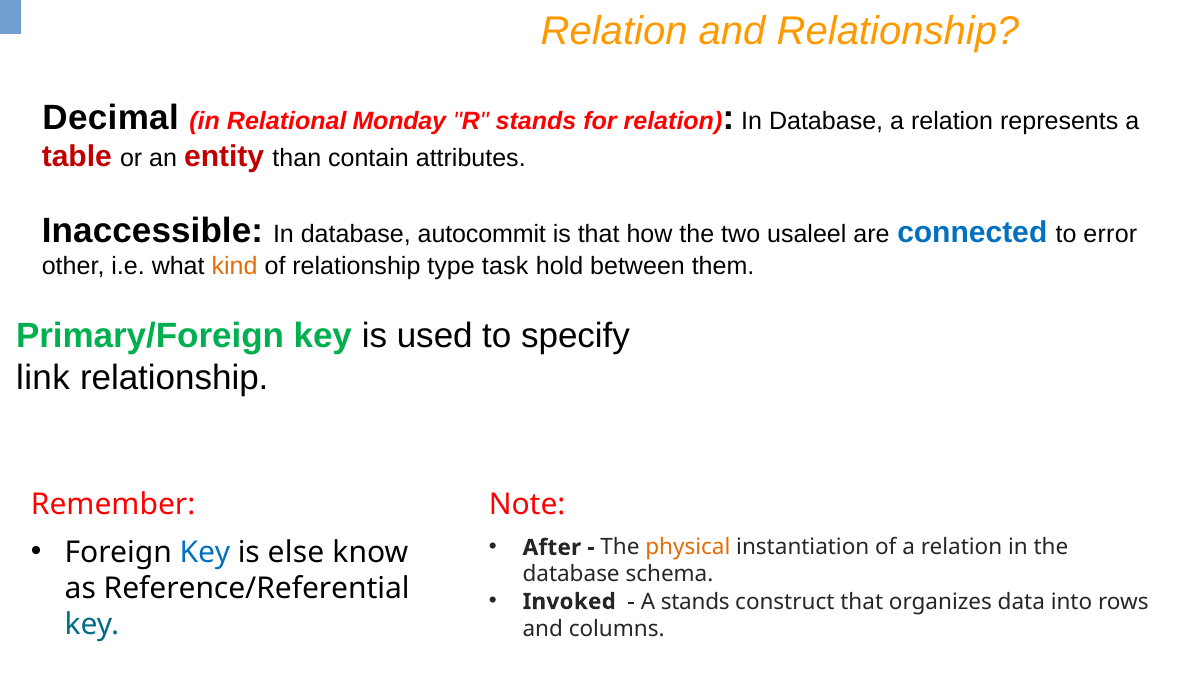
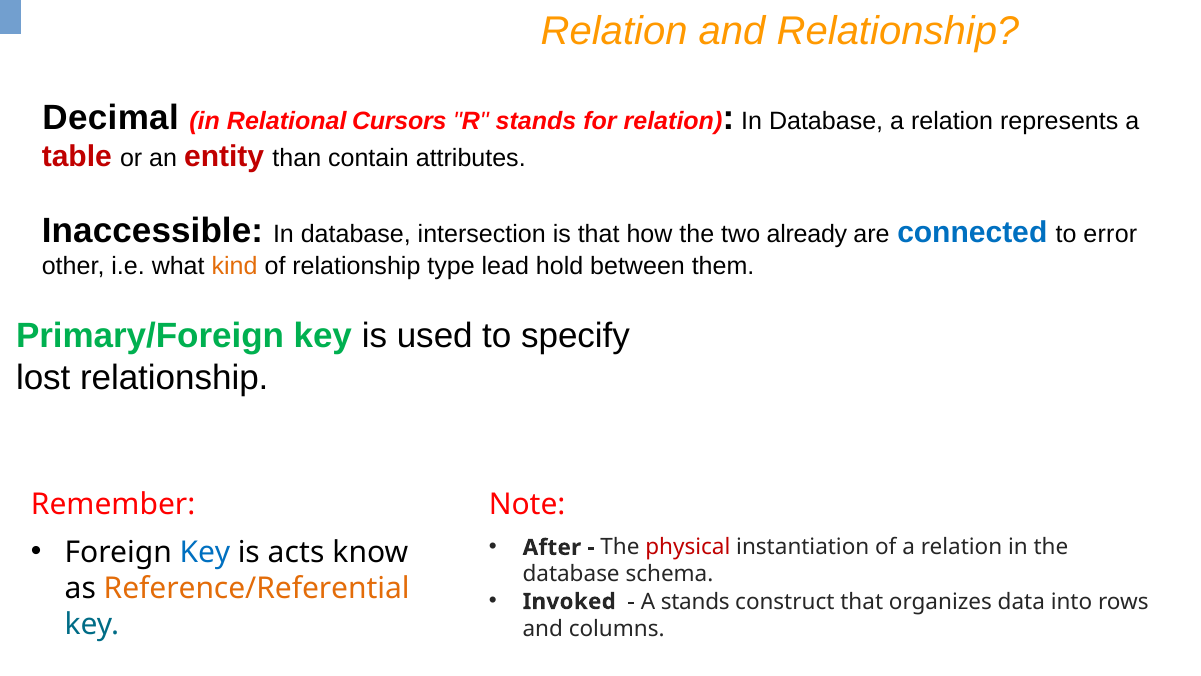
Monday: Monday -> Cursors (399, 121)
autocommit: autocommit -> intersection (482, 234)
usaleel: usaleel -> already (807, 234)
task: task -> lead (505, 266)
link: link -> lost (43, 378)
physical colour: orange -> red (688, 547)
else: else -> acts (296, 552)
Reference/Referential colour: black -> orange (257, 588)
